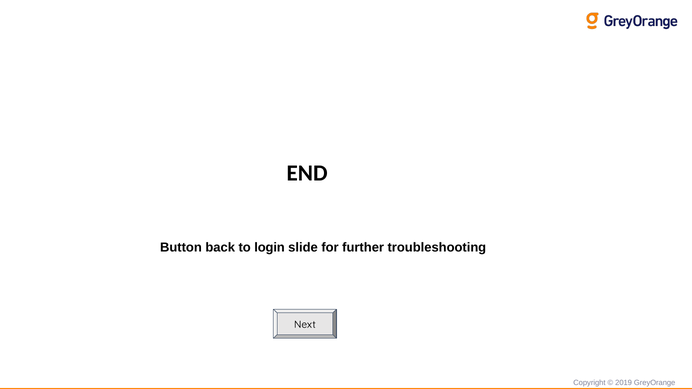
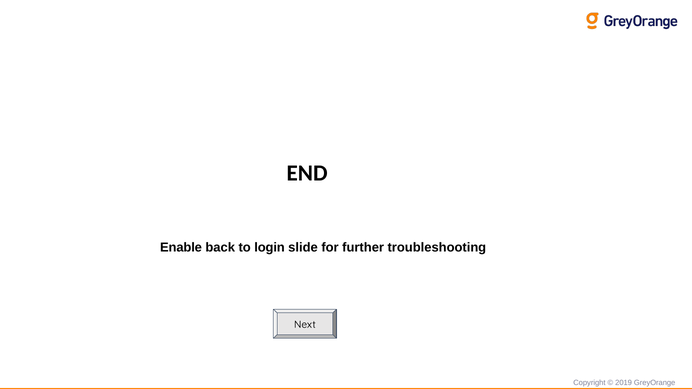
Button: Button -> Enable (181, 248)
